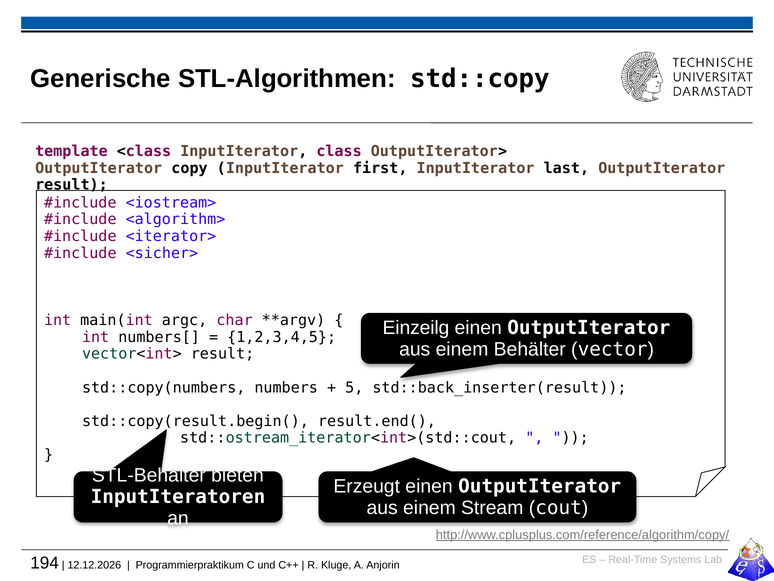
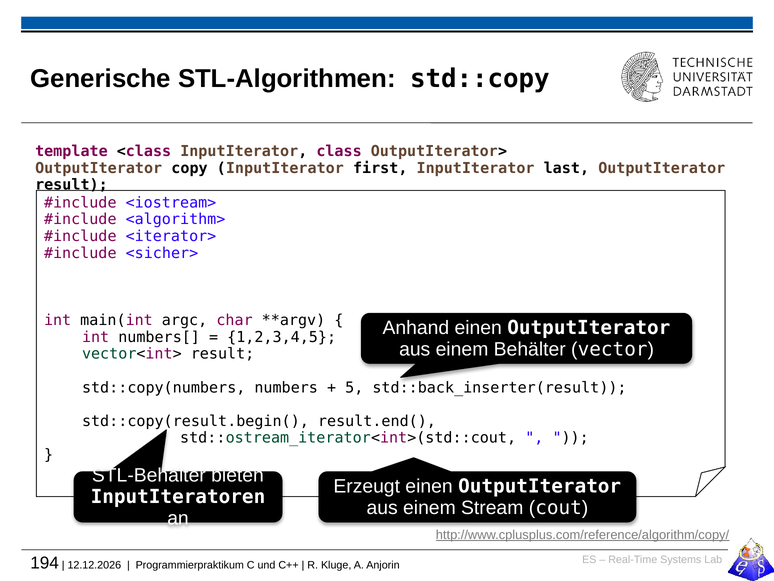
Einzeilg: Einzeilg -> Anhand (416, 327)
